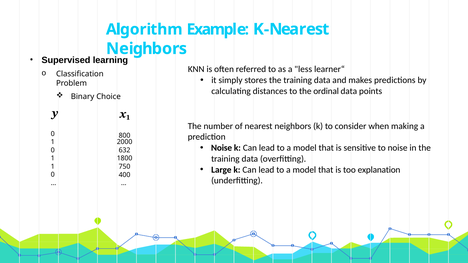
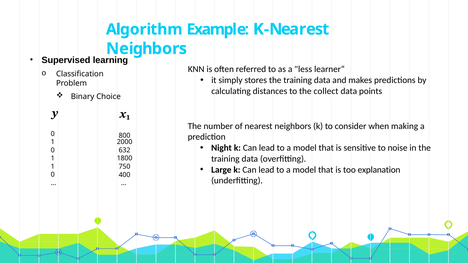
ordinal: ordinal -> collect (326, 91)
Noise: Noise -> Night (221, 148)
